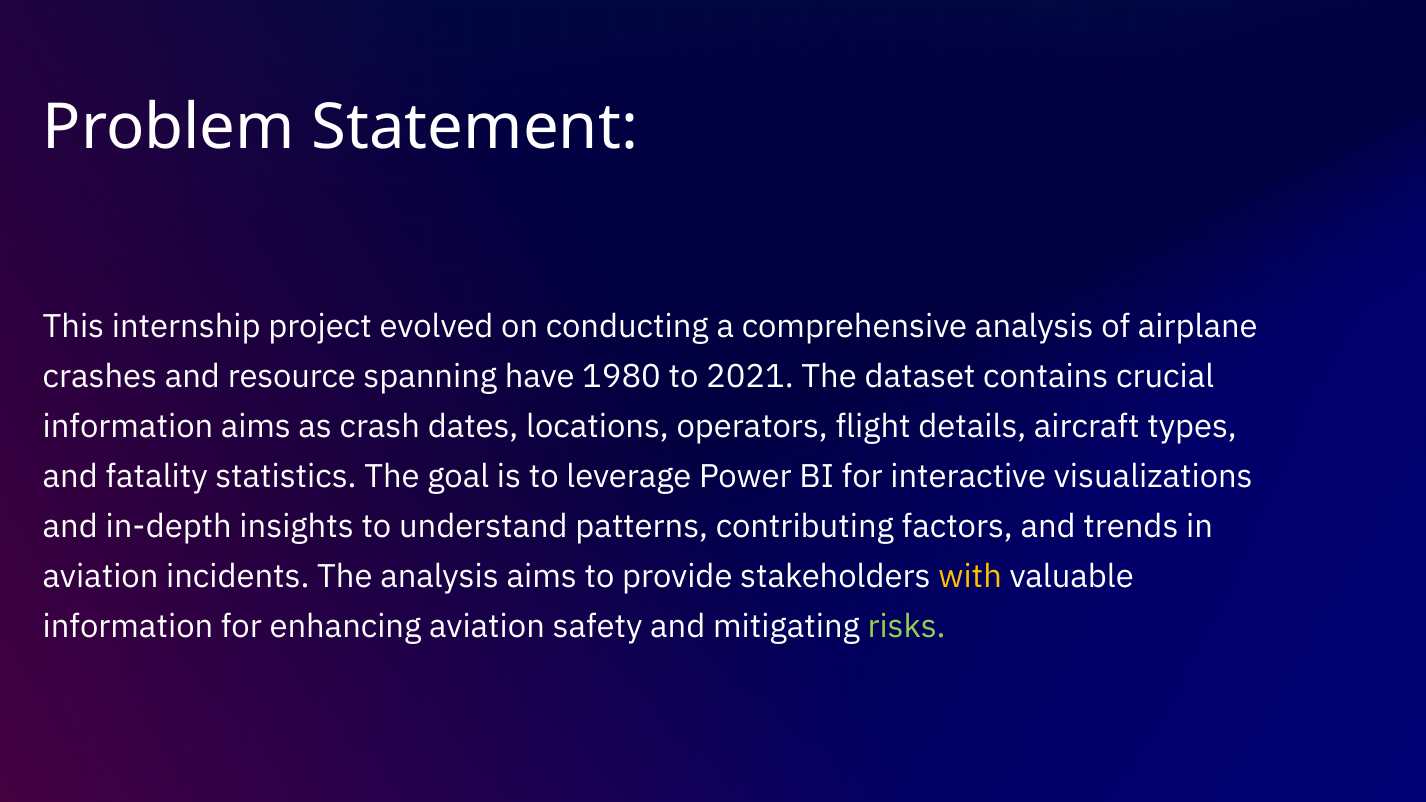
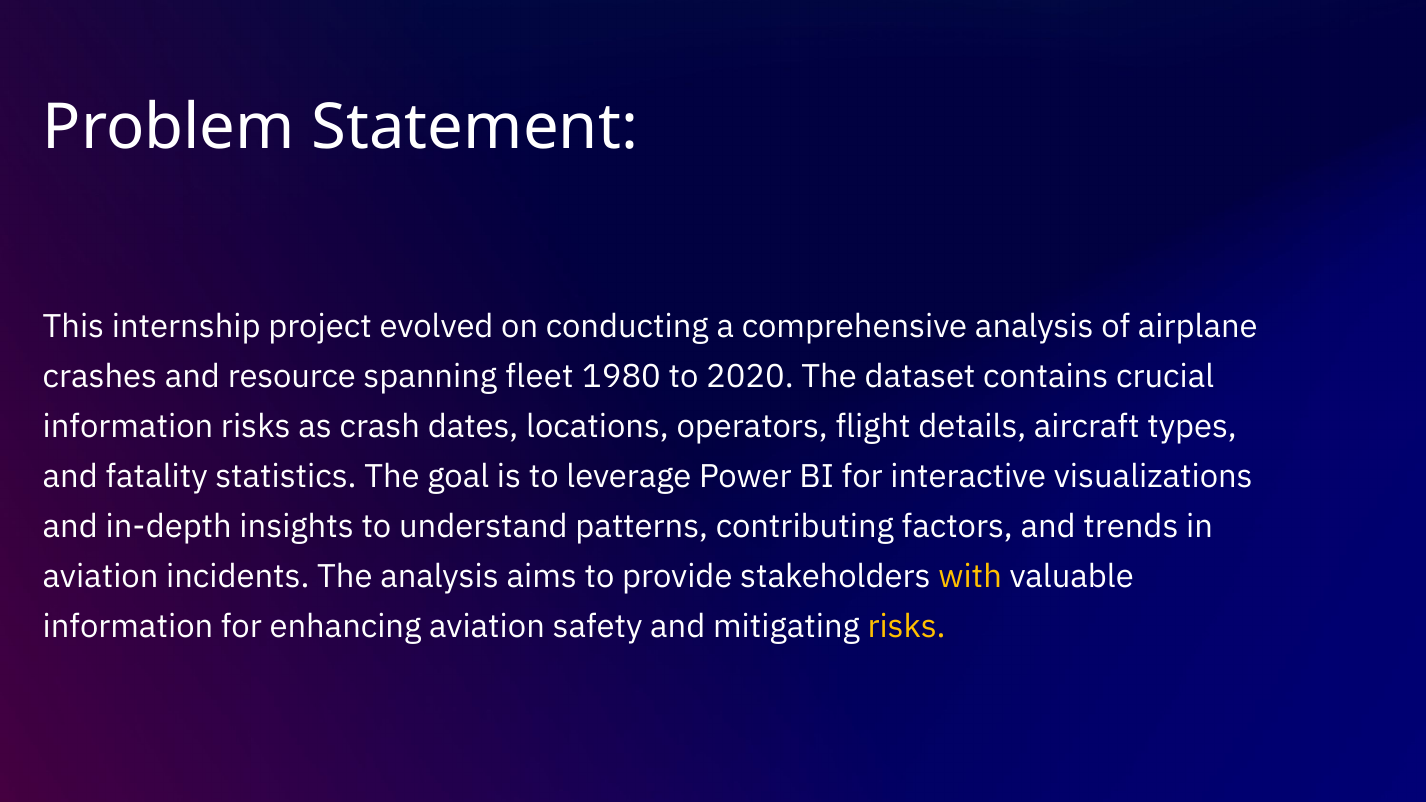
have: have -> fleet (540, 377)
2021: 2021 -> 2020 (750, 377)
information aims: aims -> risks (256, 427)
risks colour: light green -> yellow (907, 626)
